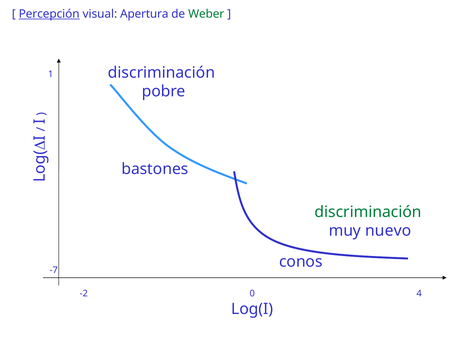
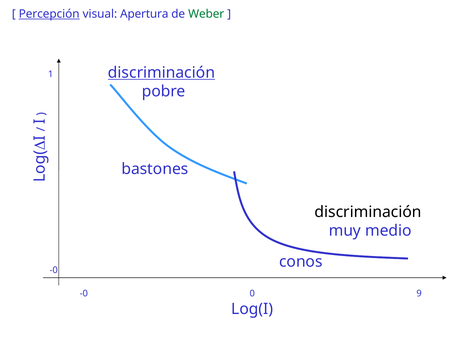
discriminación underline: none -> present (162, 73)
discriminación colour: green -> black (368, 212)
nuevo: nuevo -> medio (388, 231)
-7: -7 -> -0 (54, 270)
-2: -2 -> -0 (84, 294)
4: 4 -> 9 (419, 294)
